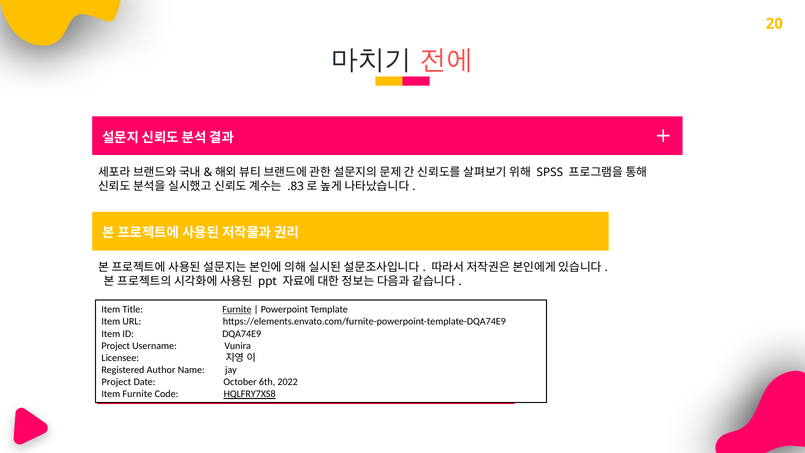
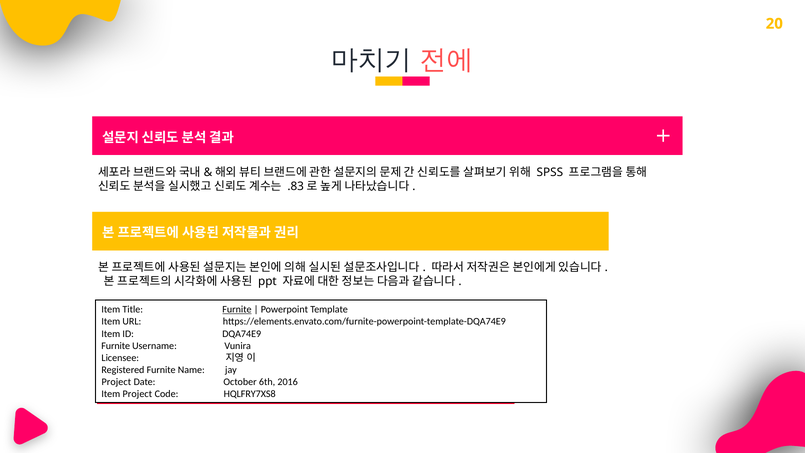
Project: Project -> Furnite (116, 346)
Registered Author: Author -> Furnite (161, 370)
2022: 2022 -> 2016 (288, 382)
Item Furnite: Furnite -> Project (137, 394)
HQLFRY7XS8 underline: present -> none (250, 394)
